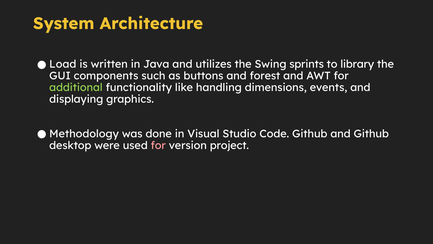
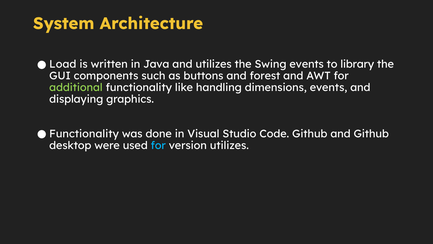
Swing sprints: sprints -> events (307, 64)
Methodology: Methodology -> Functionality (84, 134)
for colour: pink -> light blue (158, 145)
version project: project -> utilizes (229, 145)
